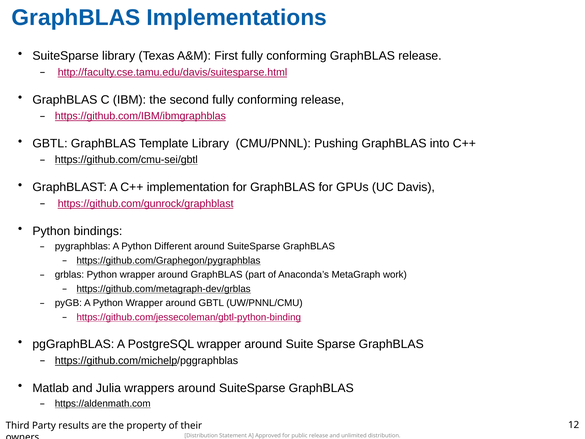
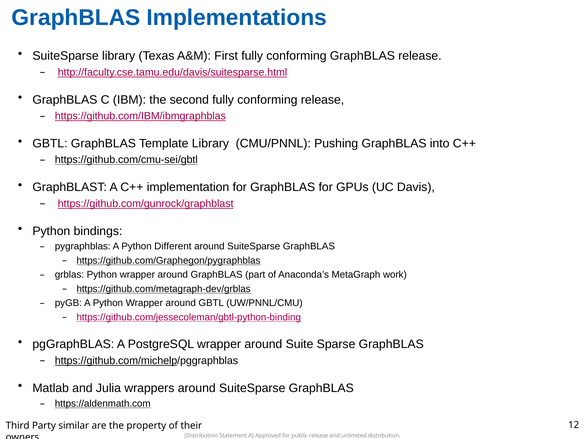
results: results -> similar (74, 425)
